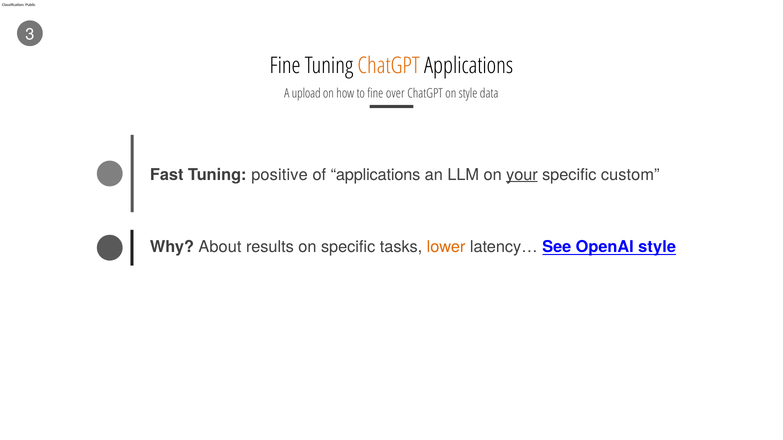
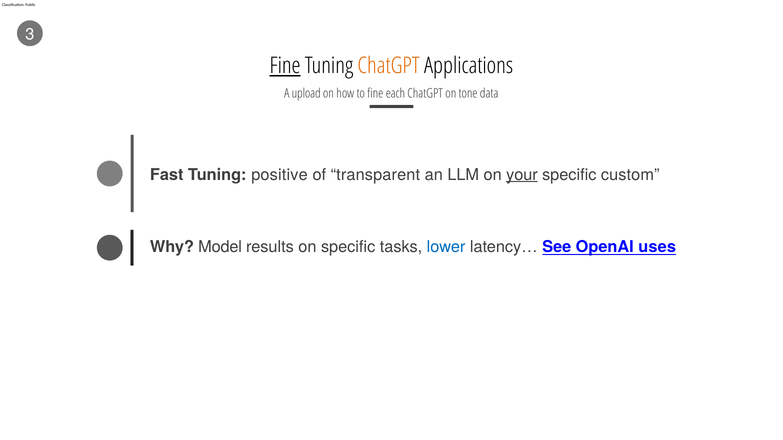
Fine underline: none -> present (285, 66)
over: over -> each (395, 94)
on style: style -> tone (468, 94)
of applications: applications -> transparent (375, 175)
About: About -> Model (220, 247)
lower colour: orange -> blue (446, 247)
OpenAI style: style -> uses (657, 247)
